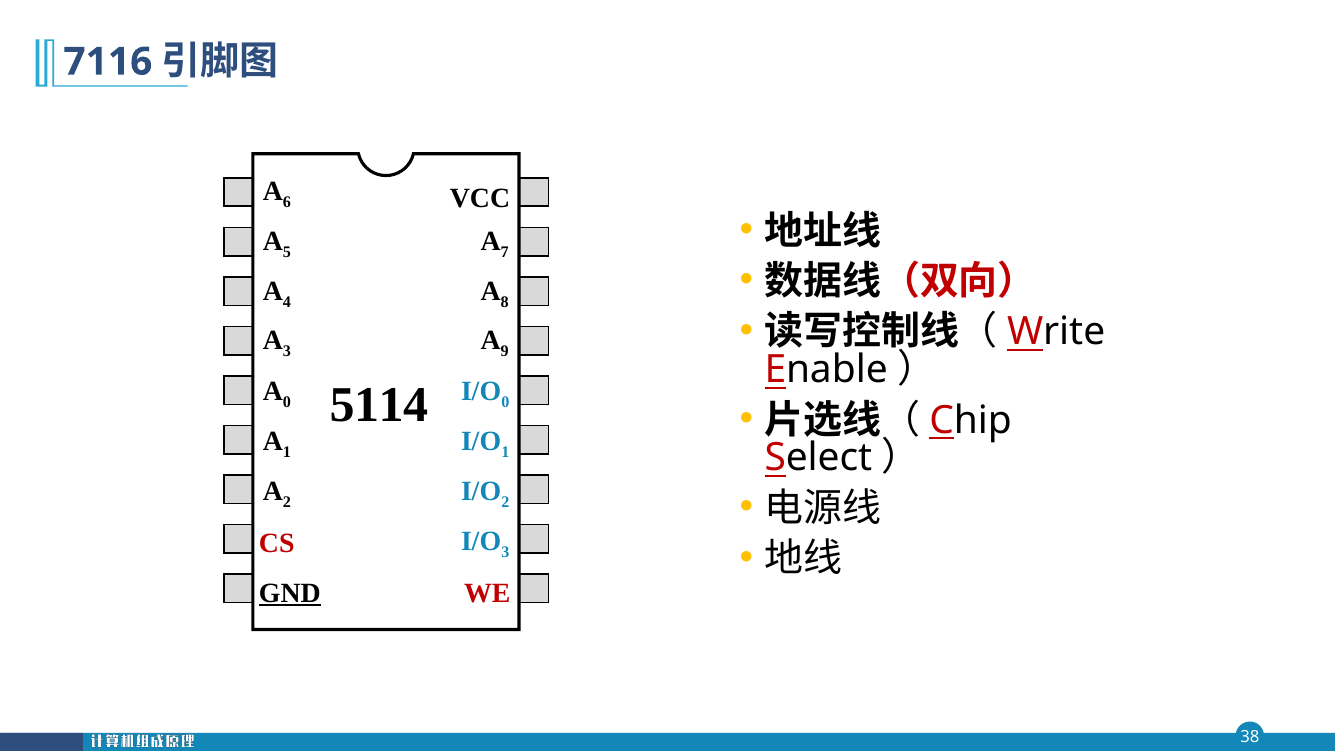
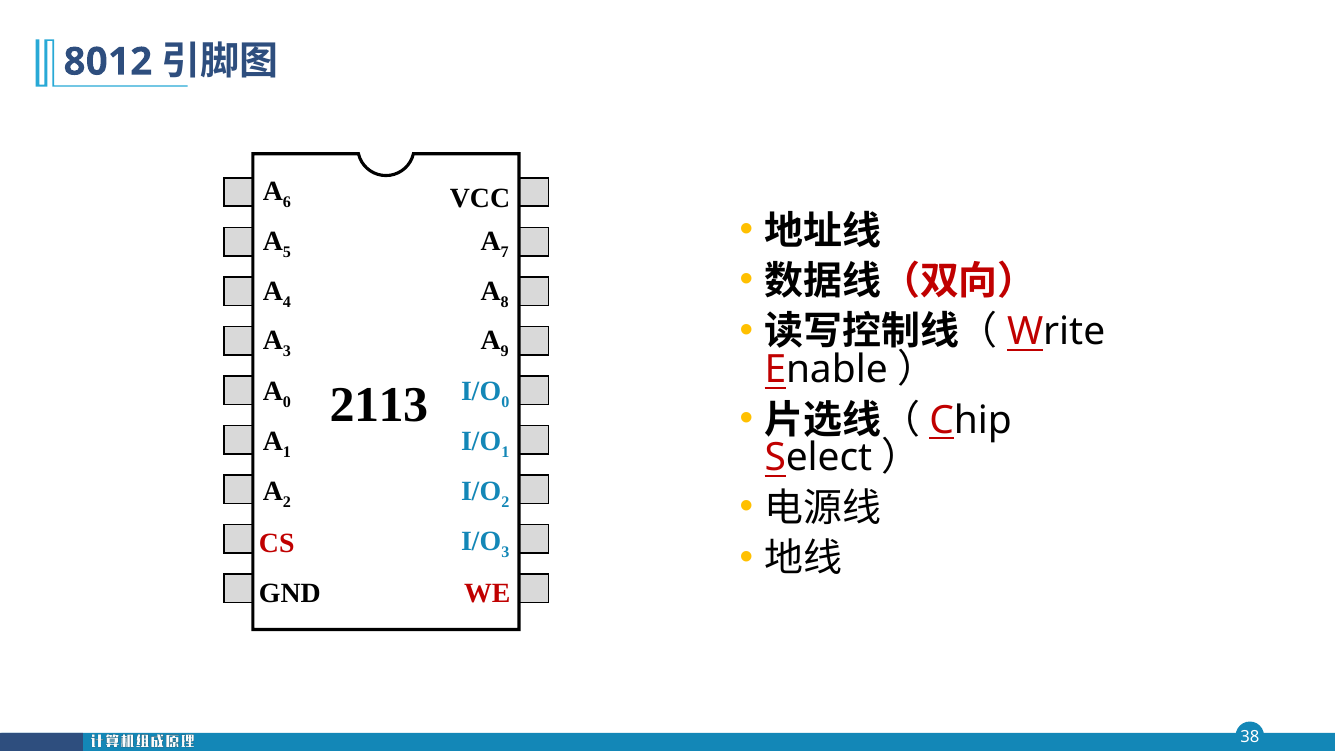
7116: 7116 -> 8012 (108, 62)
5114: 5114 -> 2113 (379, 405)
GND underline: present -> none (290, 593)
